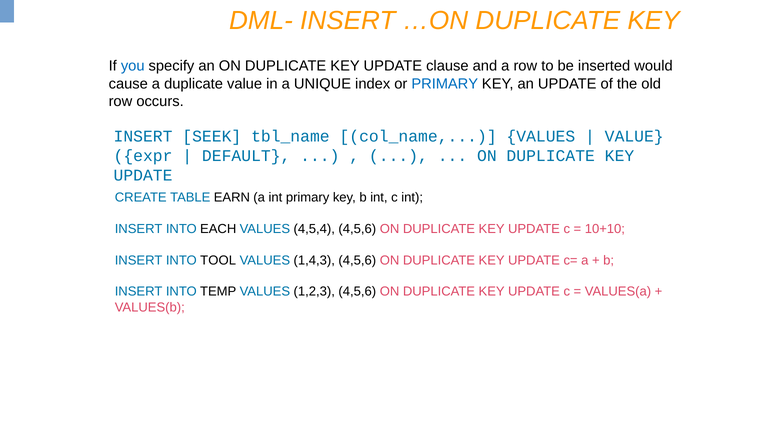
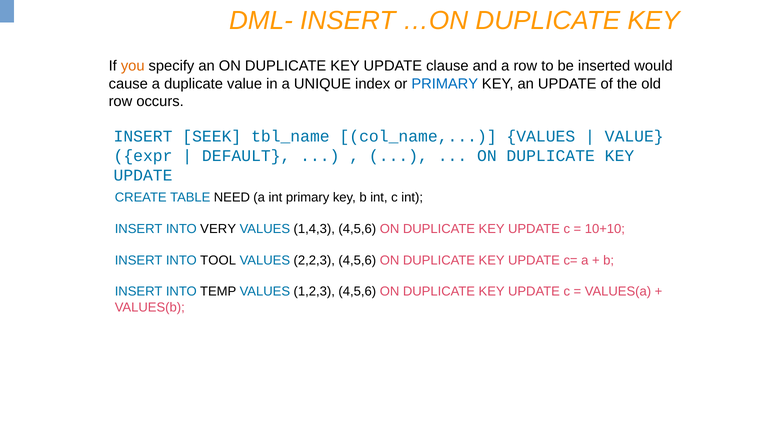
you colour: blue -> orange (133, 66)
EARN: EARN -> NEED (232, 198)
EACH: EACH -> VERY (218, 229)
4,5,4: 4,5,4 -> 1,4,3 (314, 229)
1,4,3: 1,4,3 -> 2,2,3 (314, 260)
